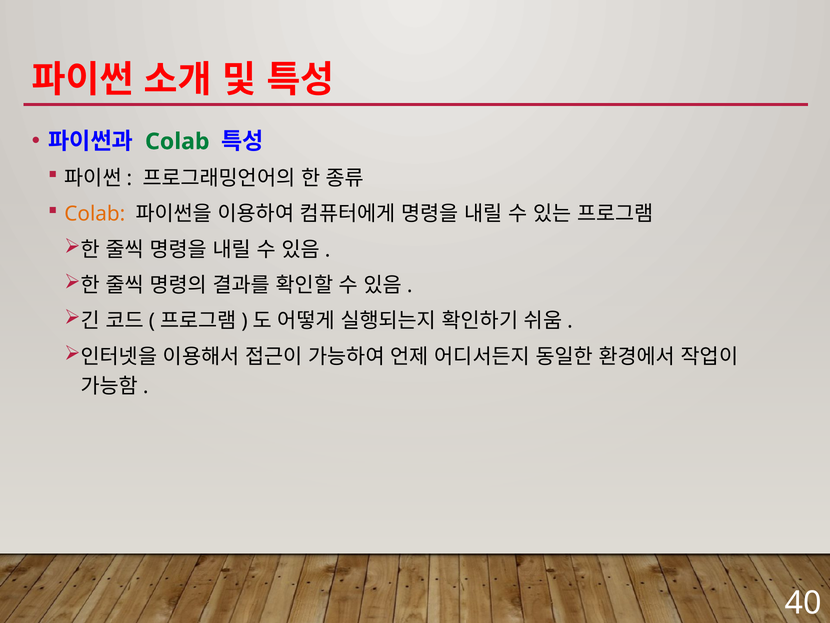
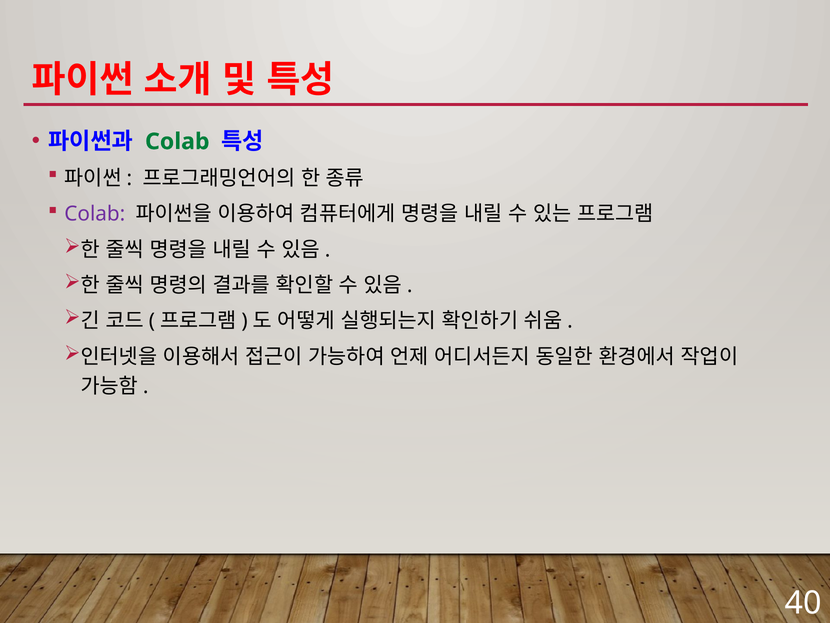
Colab colour: orange -> purple (95, 214)
